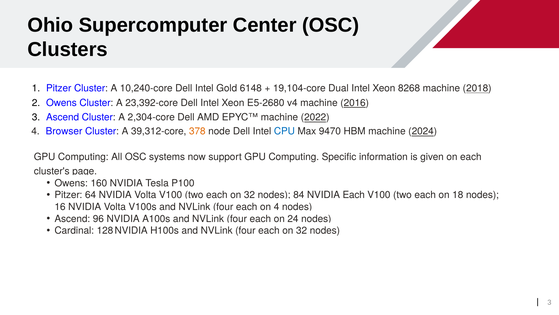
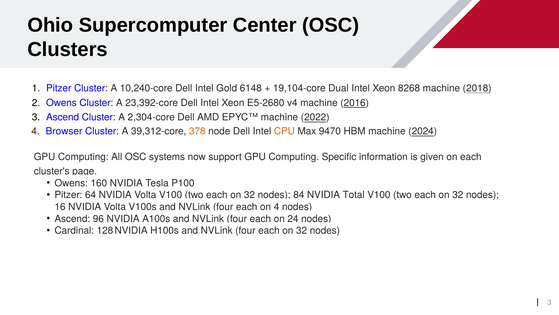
CPU colour: blue -> orange (284, 131)
NVIDIA Each: Each -> Total (354, 195)
18: 18 -> 32 (458, 195)
